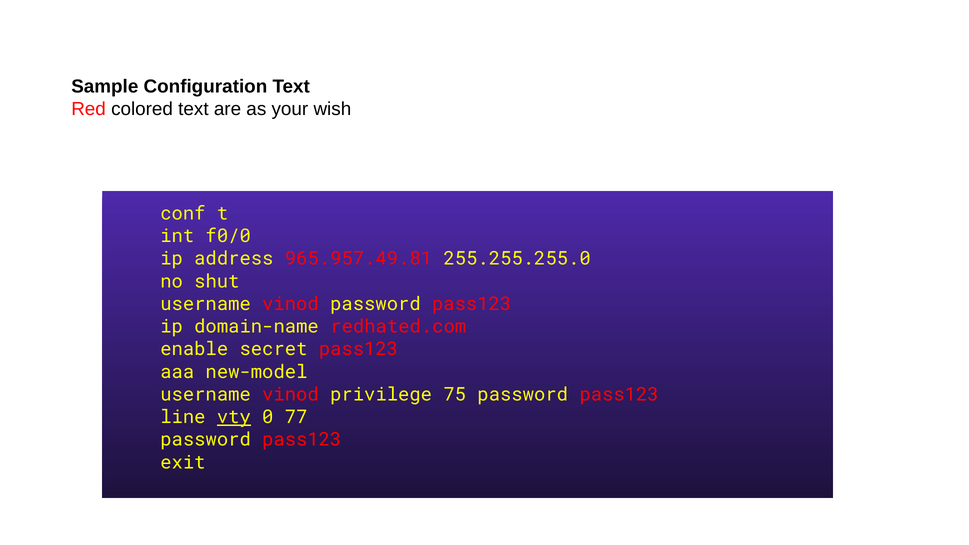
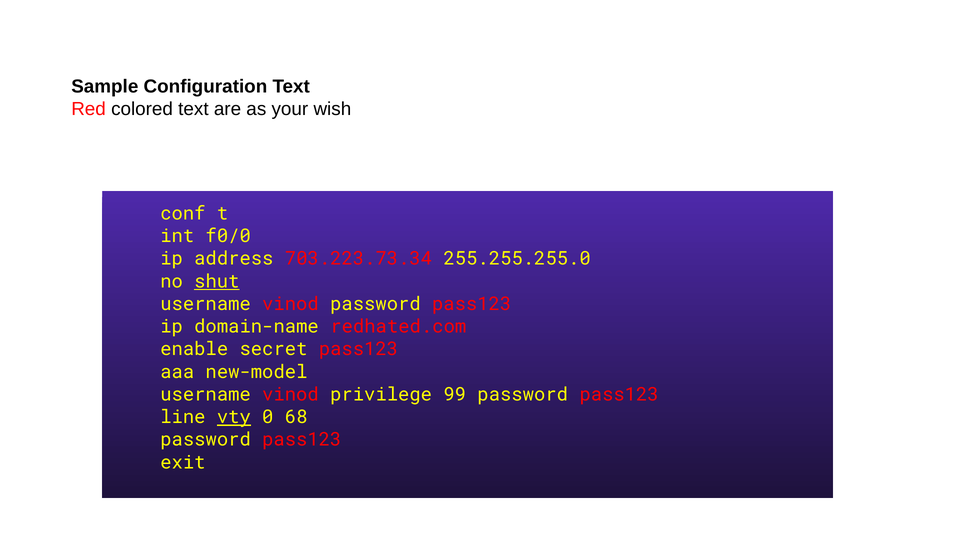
965.957.49.81: 965.957.49.81 -> 703.223.73.34 (359, 259)
shut underline: none -> present (217, 281)
75: 75 -> 99 (455, 395)
77: 77 -> 68 (296, 417)
